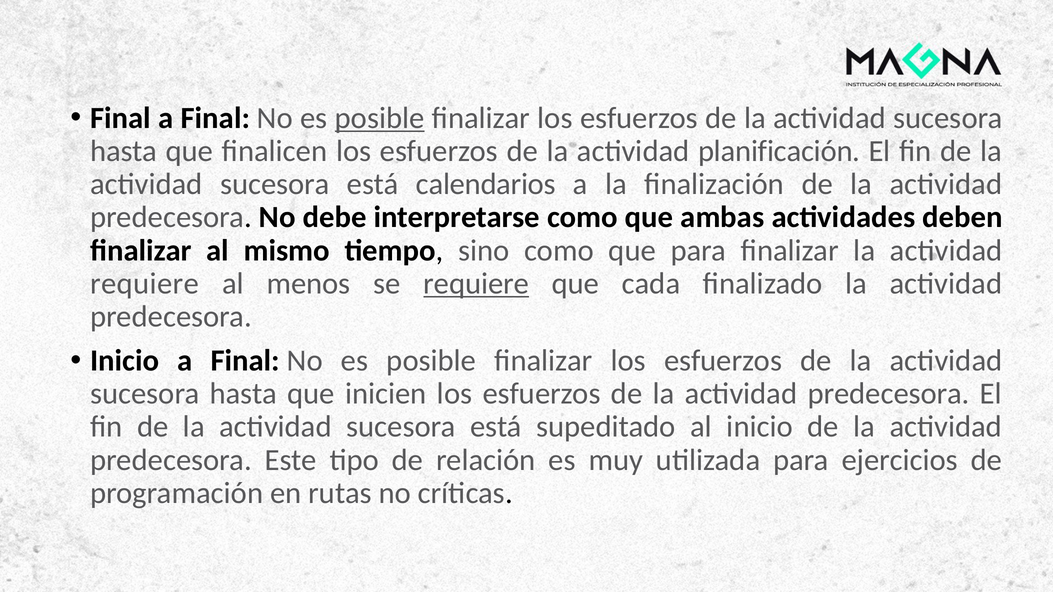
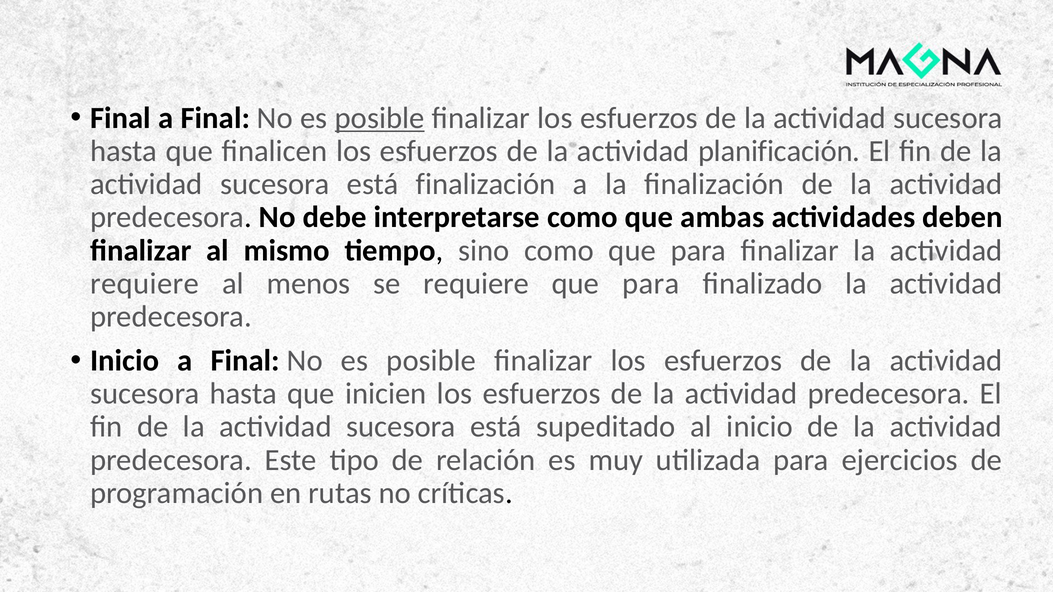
está calendarios: calendarios -> finalización (486, 184)
requiere underline: present -> none (476, 284)
cada: cada -> para (651, 284)
